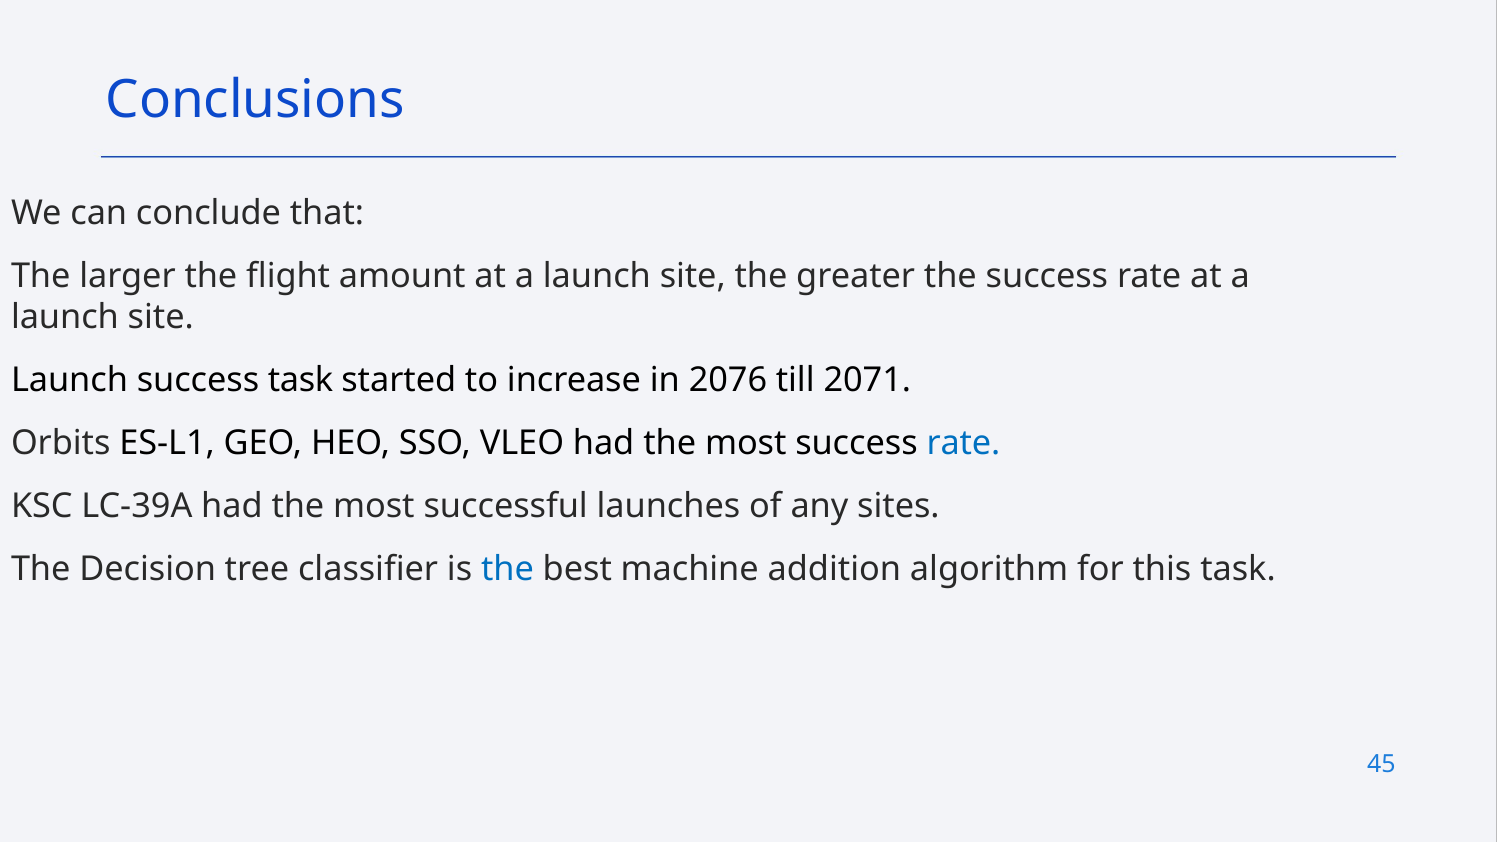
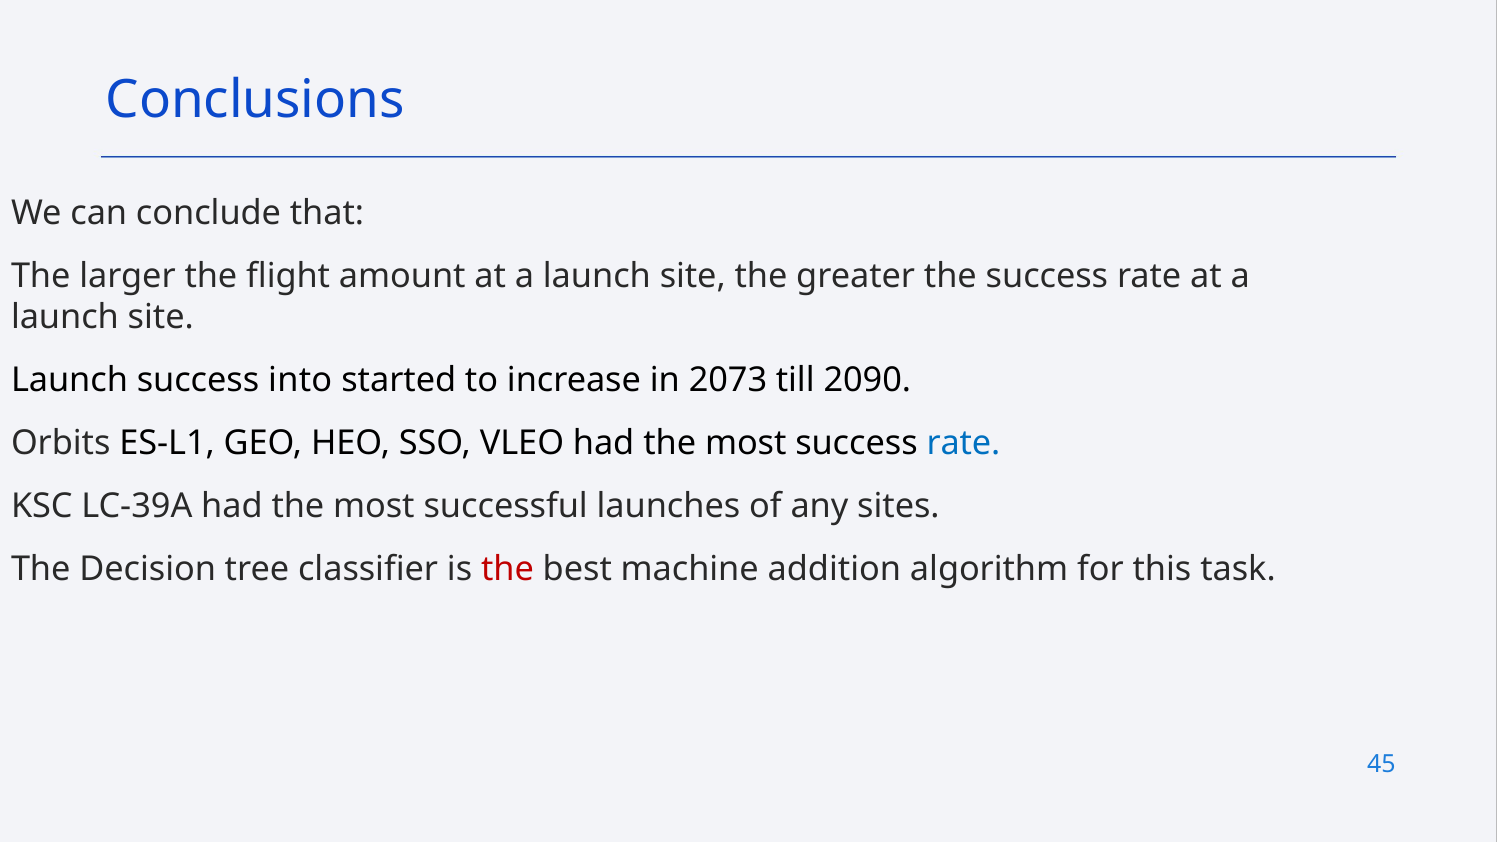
success task: task -> into (300, 380)
2076: 2076 -> 2073 (728, 380)
2071: 2071 -> 2090 (867, 380)
the colour: blue -> red (507, 569)
